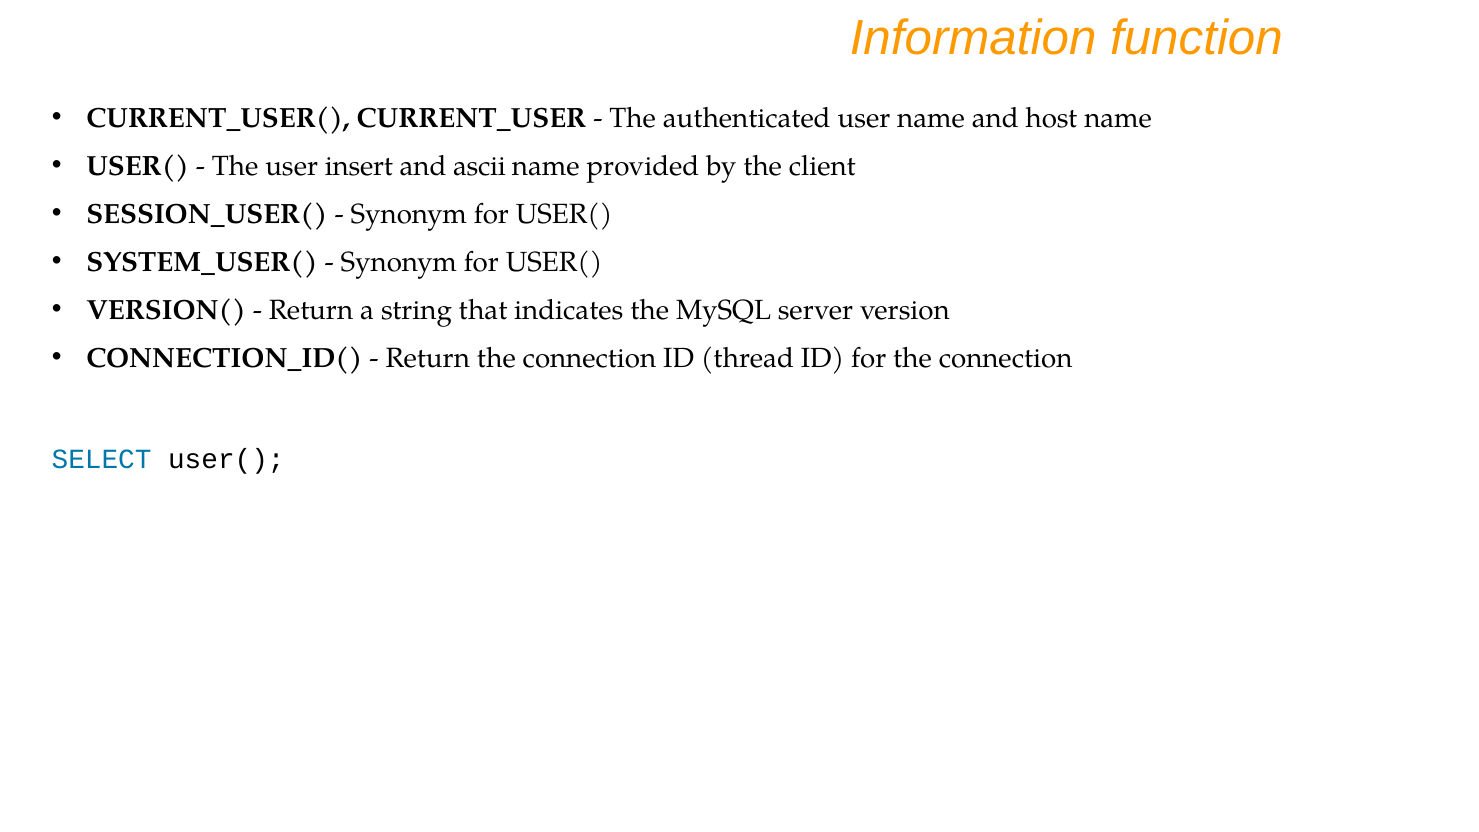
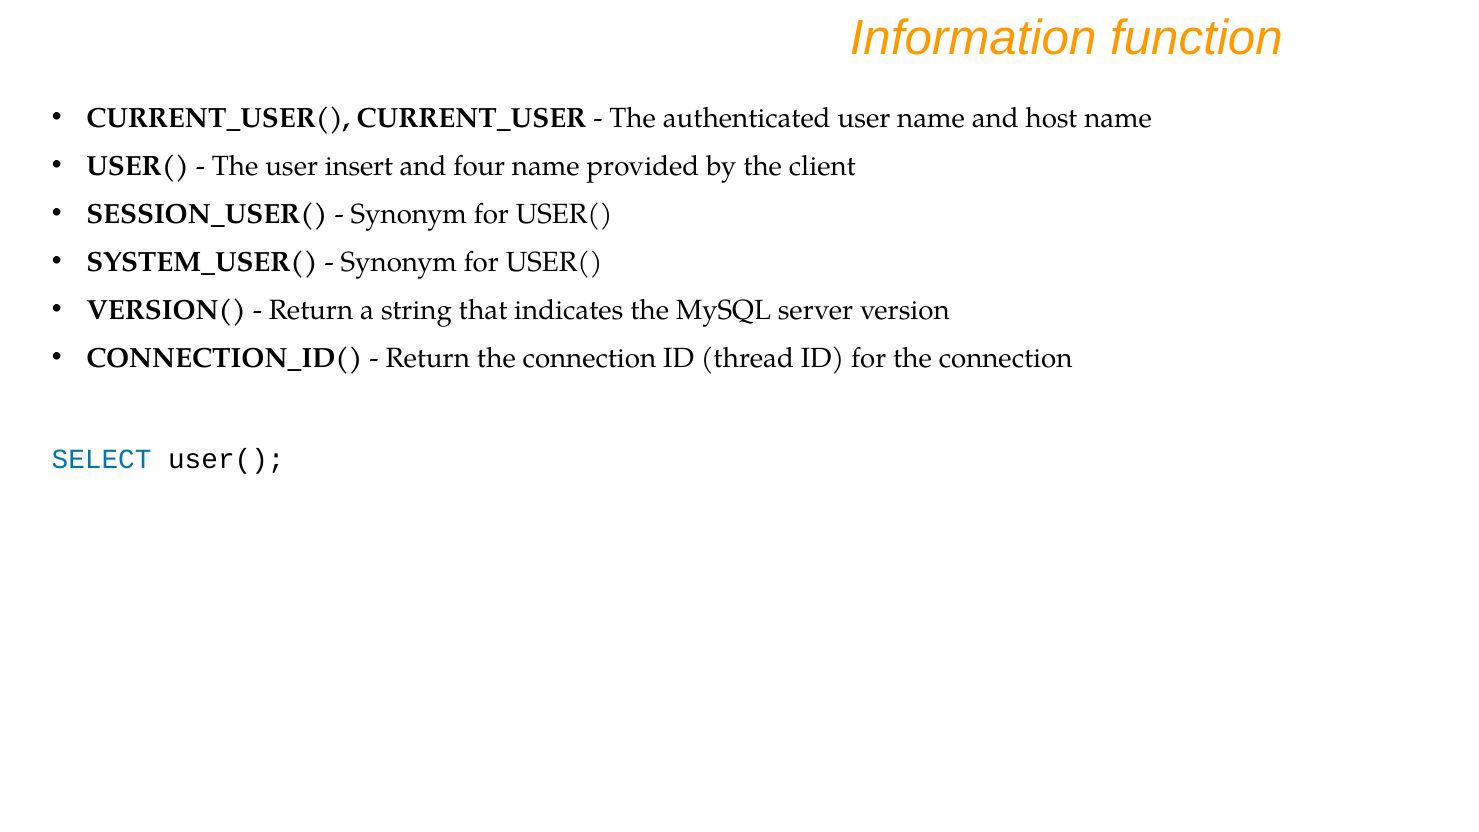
ascii: ascii -> four (479, 166)
